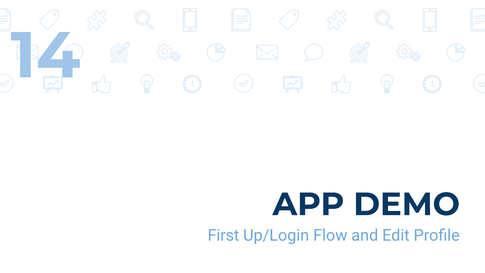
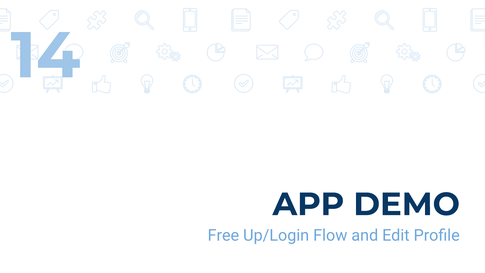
First: First -> Free (223, 235)
